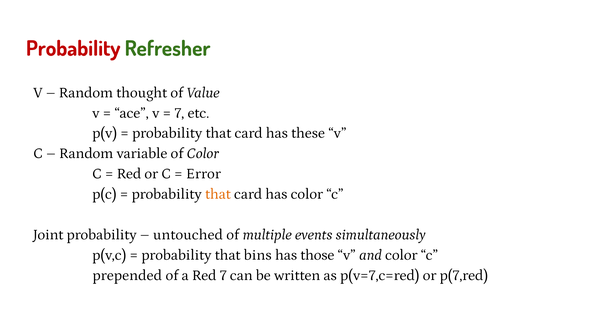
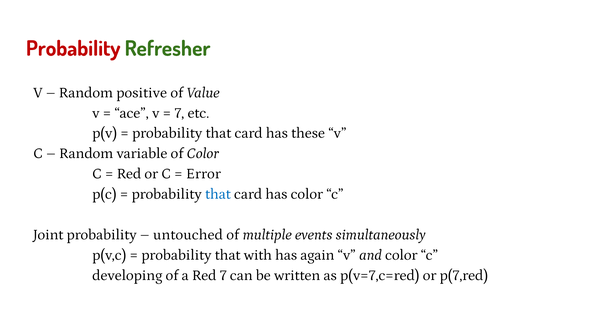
thought: thought -> positive (142, 93)
that colour: orange -> blue (218, 194)
bins: bins -> with (258, 255)
those: those -> again (317, 255)
prepended: prepended -> developing (127, 275)
